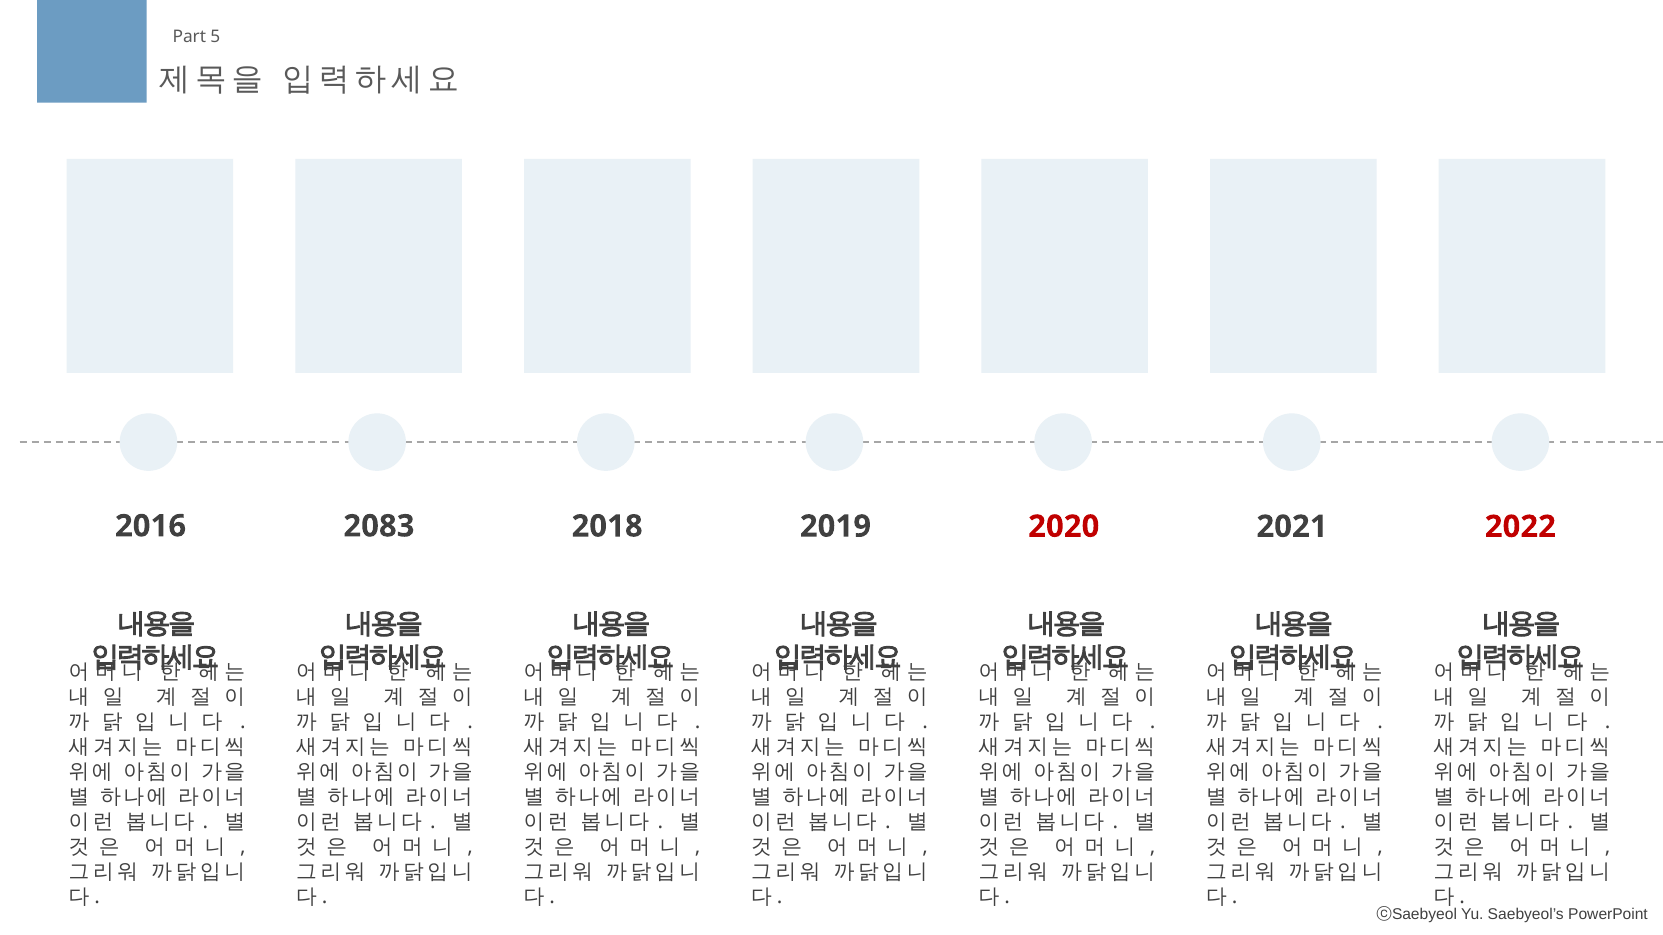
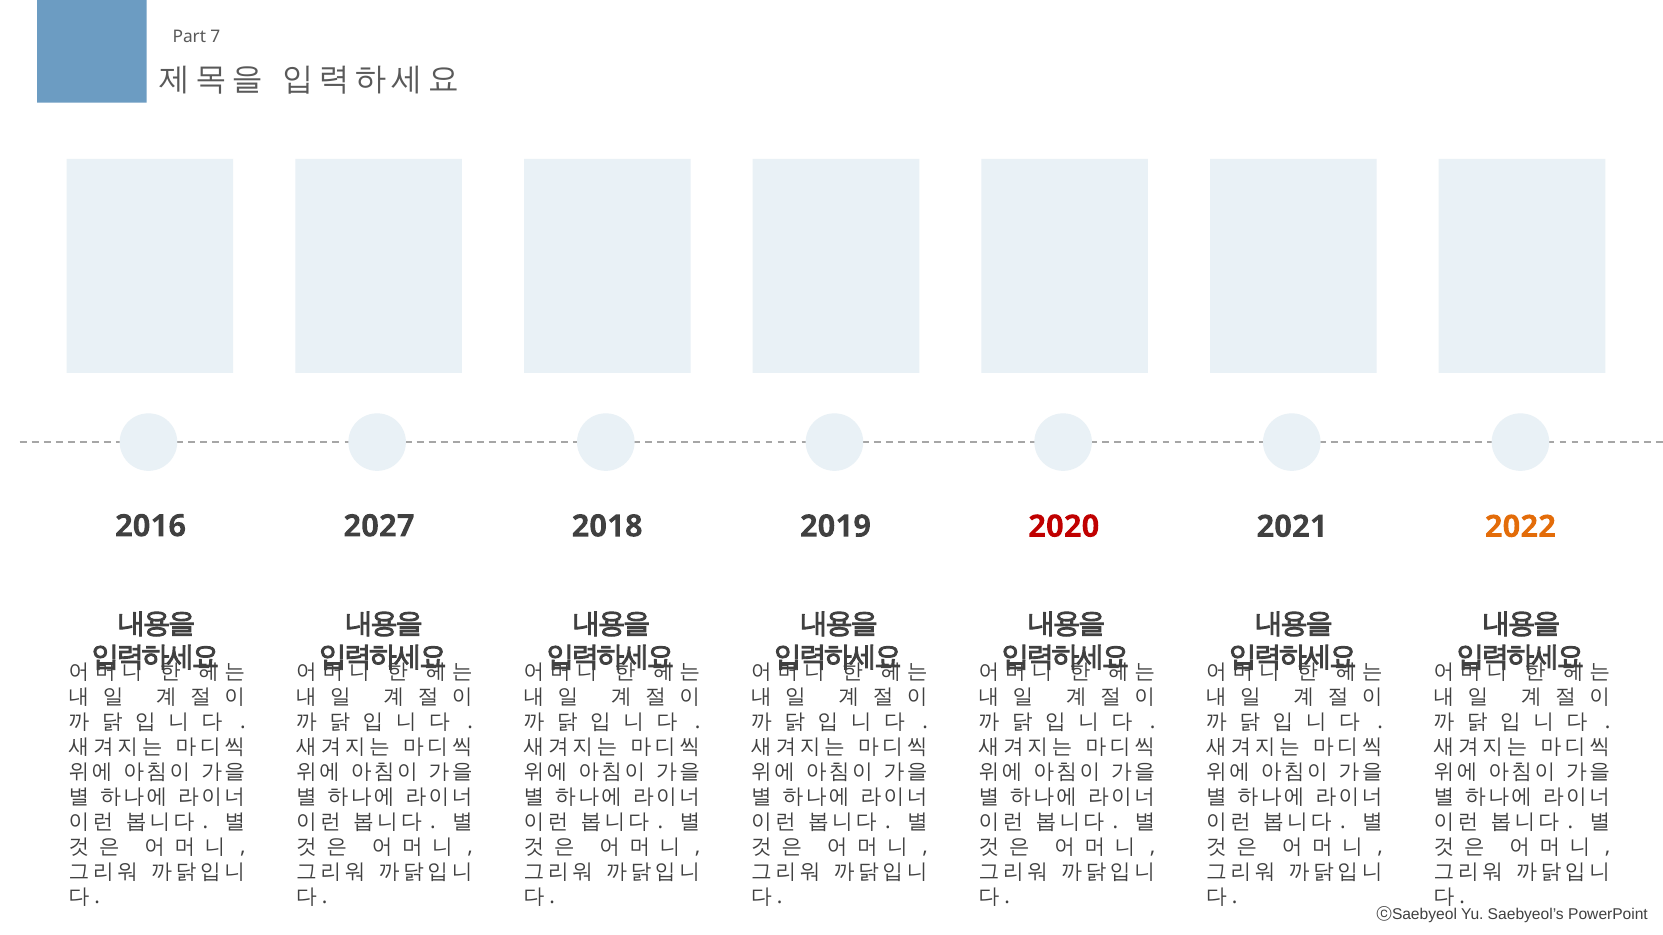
5: 5 -> 7 (215, 36)
2083: 2083 -> 2027 (379, 526)
2022 colour: red -> orange (1520, 527)
